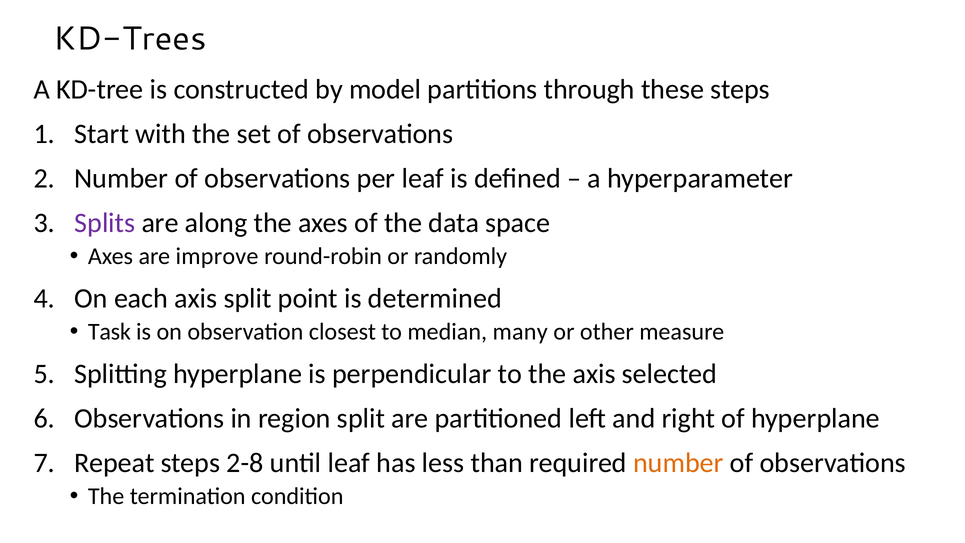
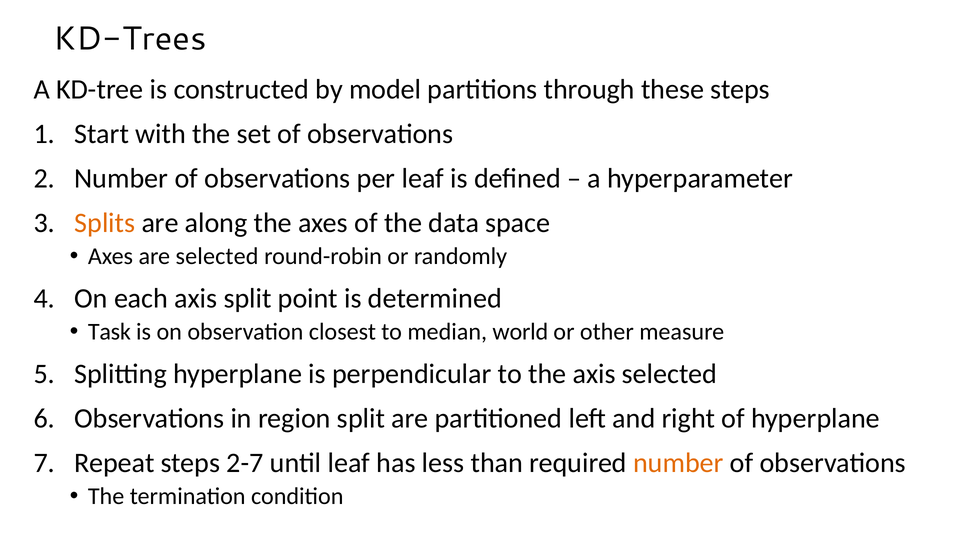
Splits colour: purple -> orange (105, 223)
are improve: improve -> selected (217, 256)
many: many -> world (520, 332)
2-8: 2-8 -> 2-7 (245, 463)
